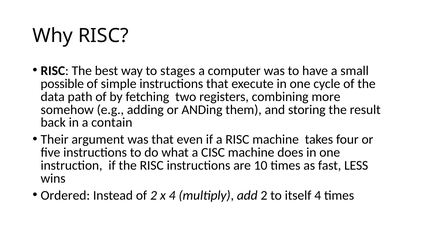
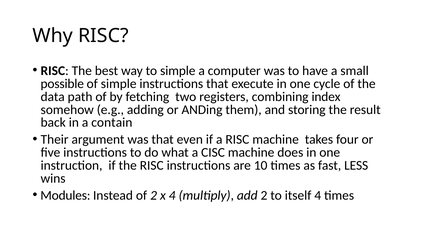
to stages: stages -> simple (178, 71)
more: more -> index (326, 97)
Ordered: Ordered -> Modules (65, 196)
